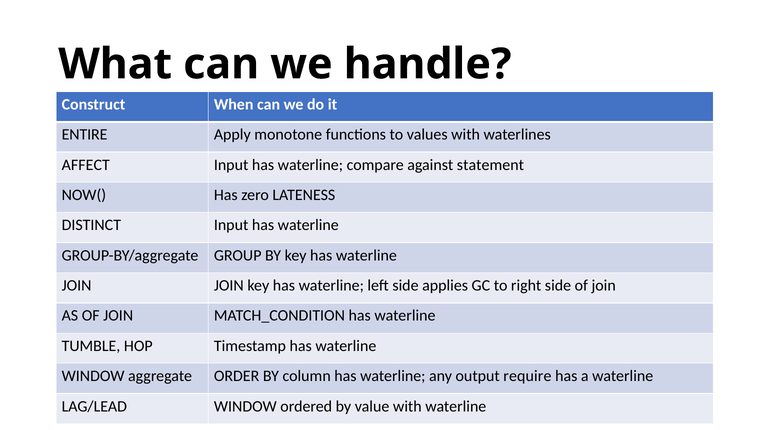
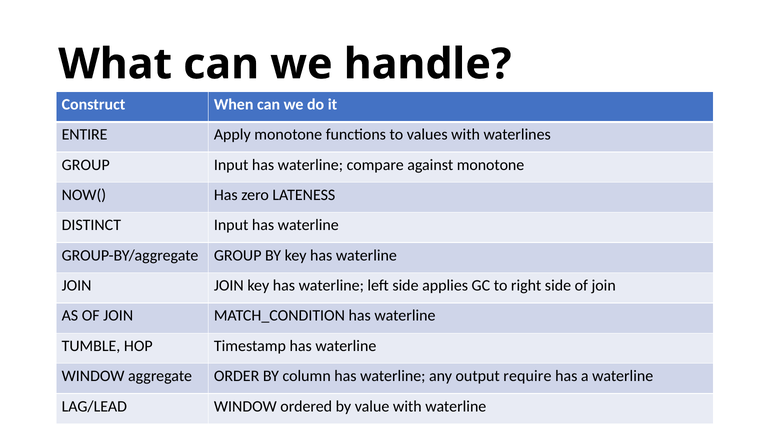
AFFECT: AFFECT -> GROUP (86, 165)
against statement: statement -> monotone (491, 165)
